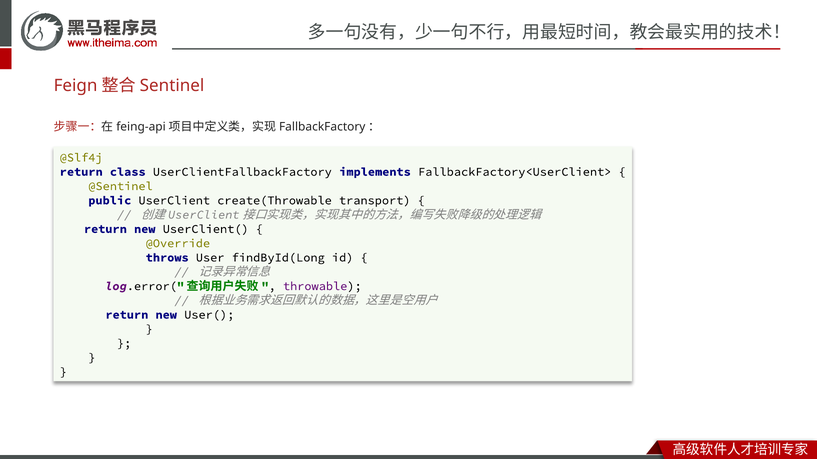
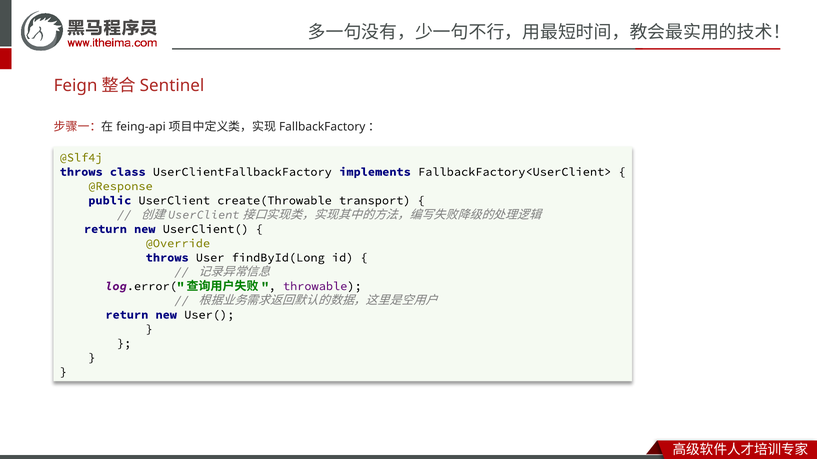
return: return -> throws (81, 172)
@Sentinel: @Sentinel -> @Response (121, 186)
